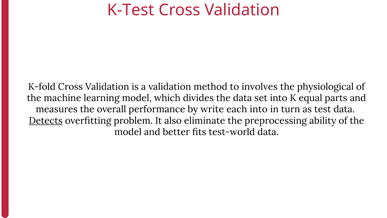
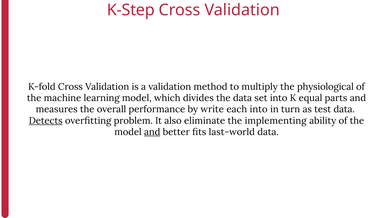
K-Test: K-Test -> K-Step (131, 10)
involves: involves -> multiply (260, 87)
preprocessing: preprocessing -> implementing (276, 121)
and underline: none -> present (152, 132)
test-world: test-world -> last-world (232, 132)
